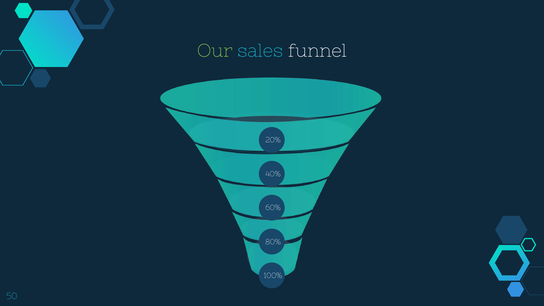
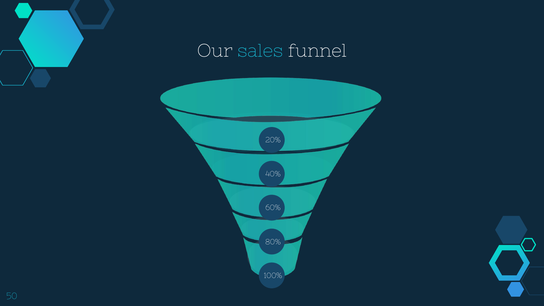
Our colour: light green -> white (215, 51)
